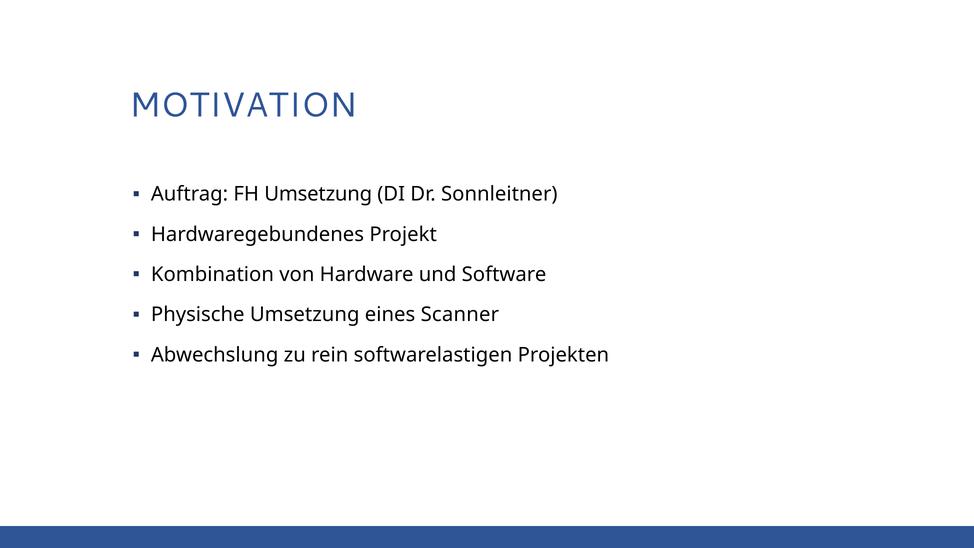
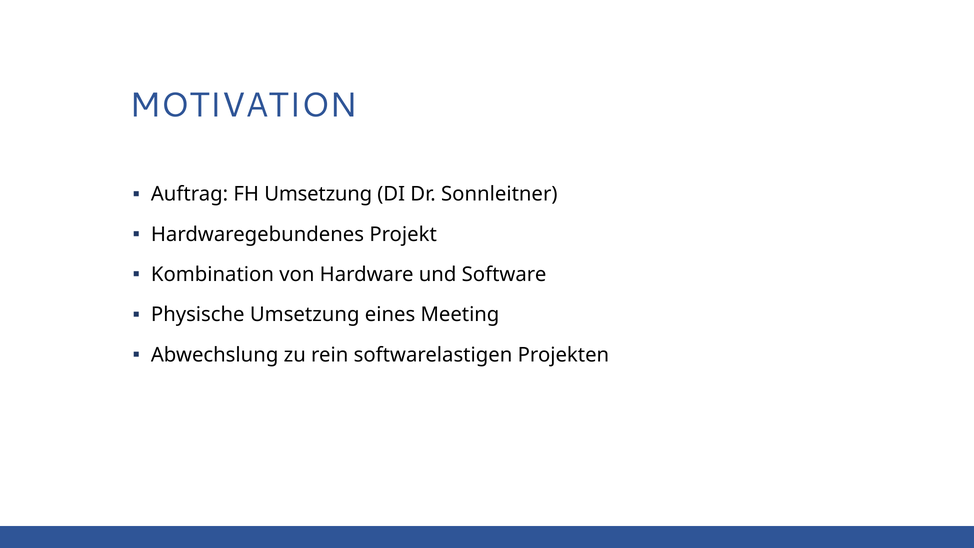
Scanner: Scanner -> Meeting (460, 315)
